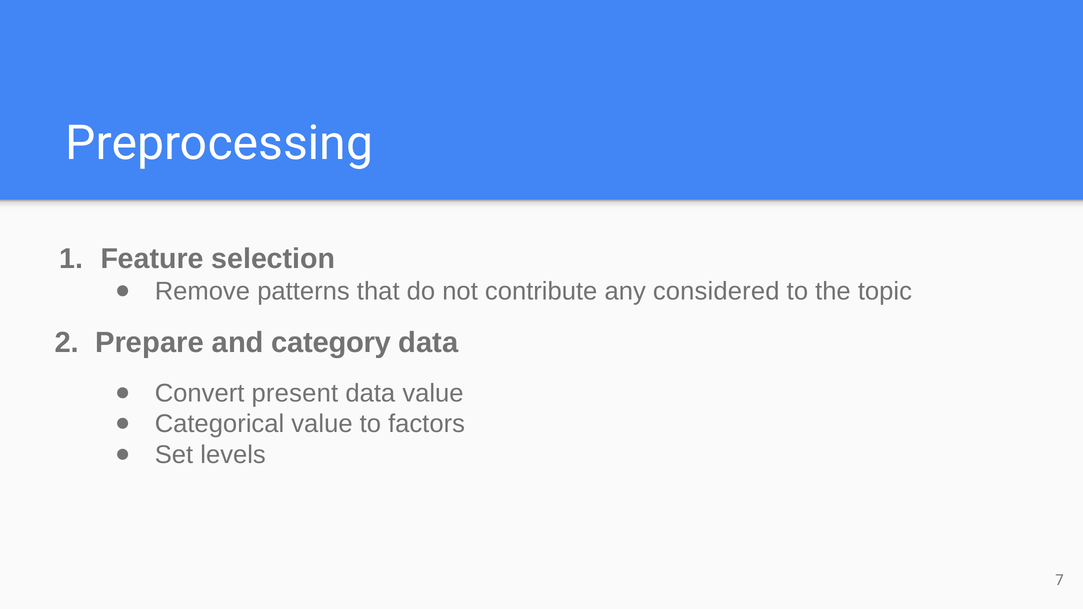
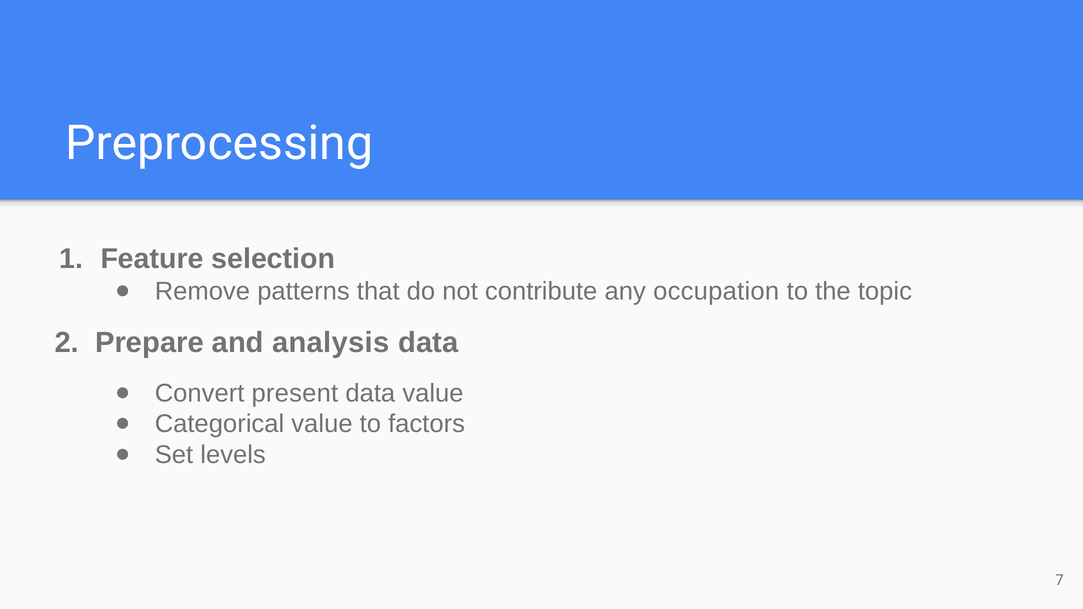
considered: considered -> occupation (716, 291)
category: category -> analysis (331, 343)
